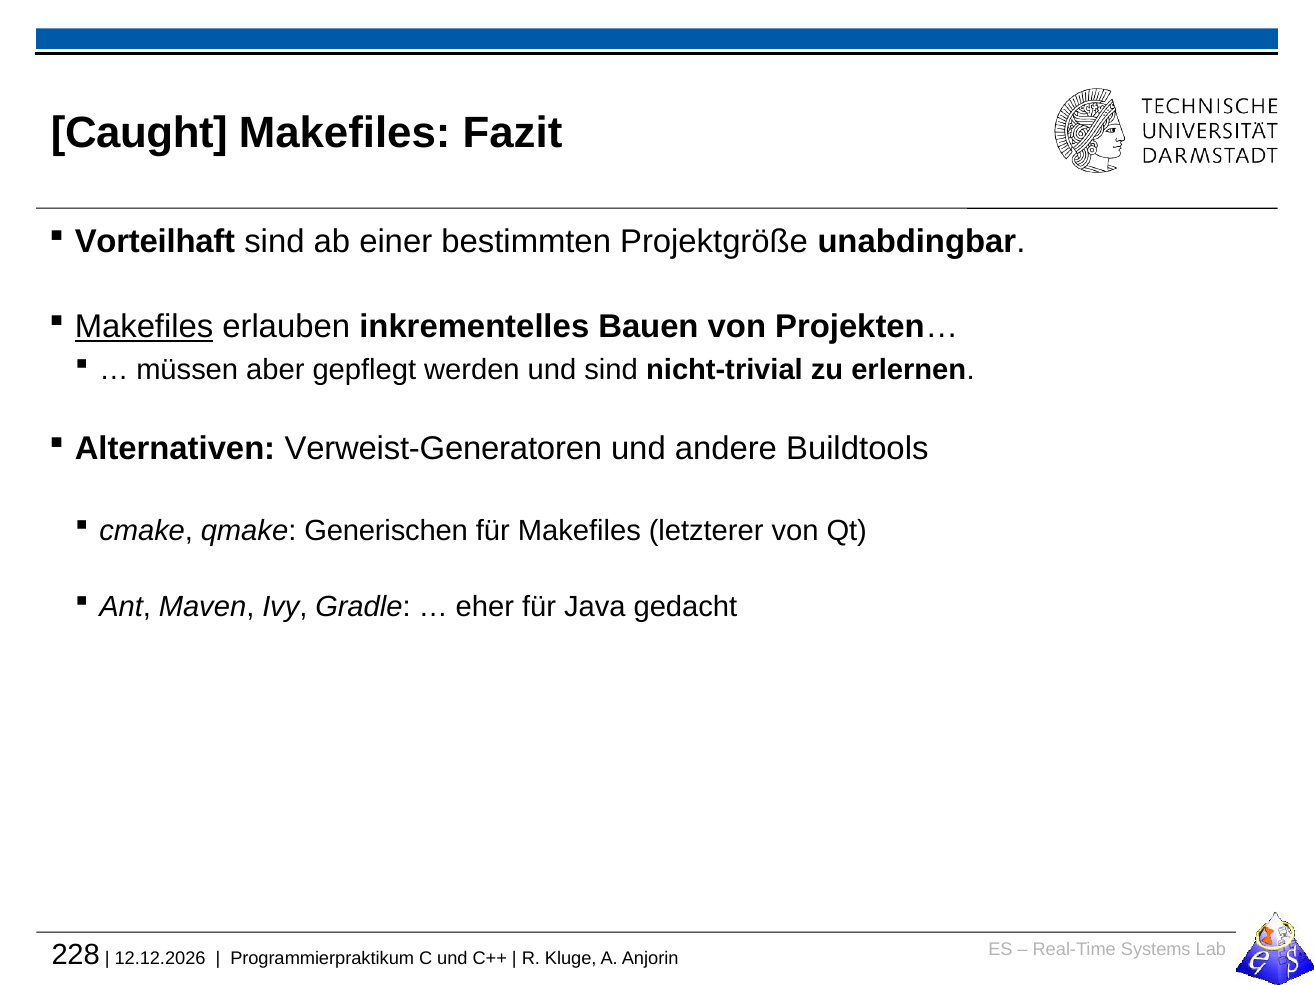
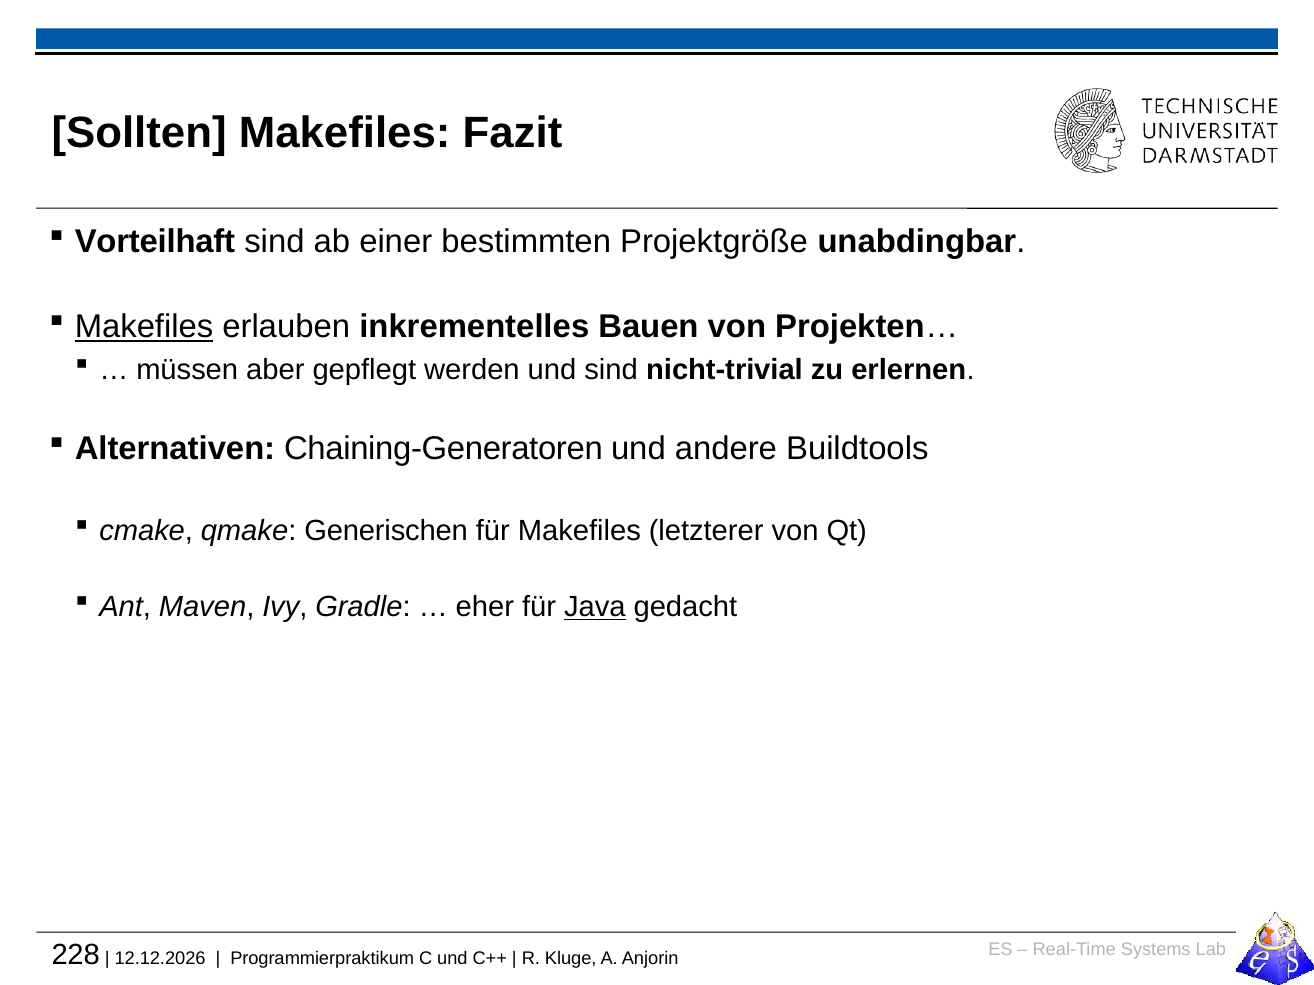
Caught: Caught -> Sollten (139, 133)
Verweist-Generatoren: Verweist-Generatoren -> Chaining-Generatoren (443, 449)
Java underline: none -> present (595, 607)
